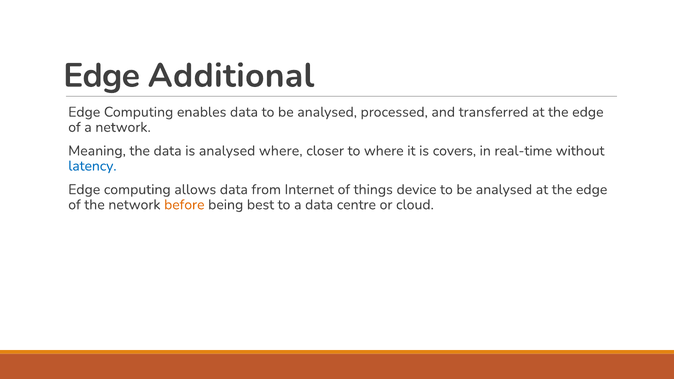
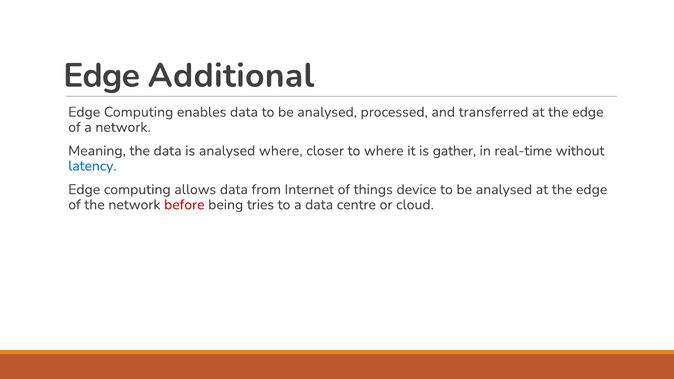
covers: covers -> gather (454, 151)
before colour: orange -> red (184, 205)
best: best -> tries (261, 205)
